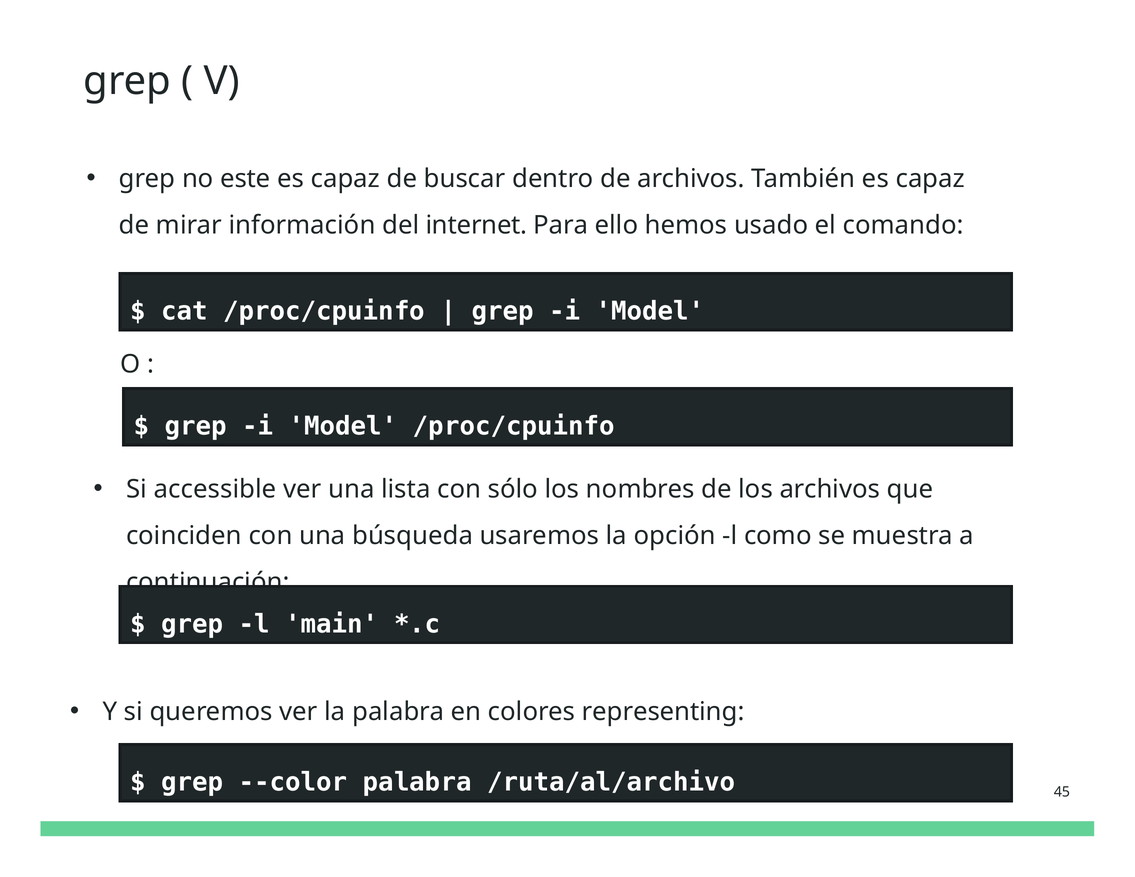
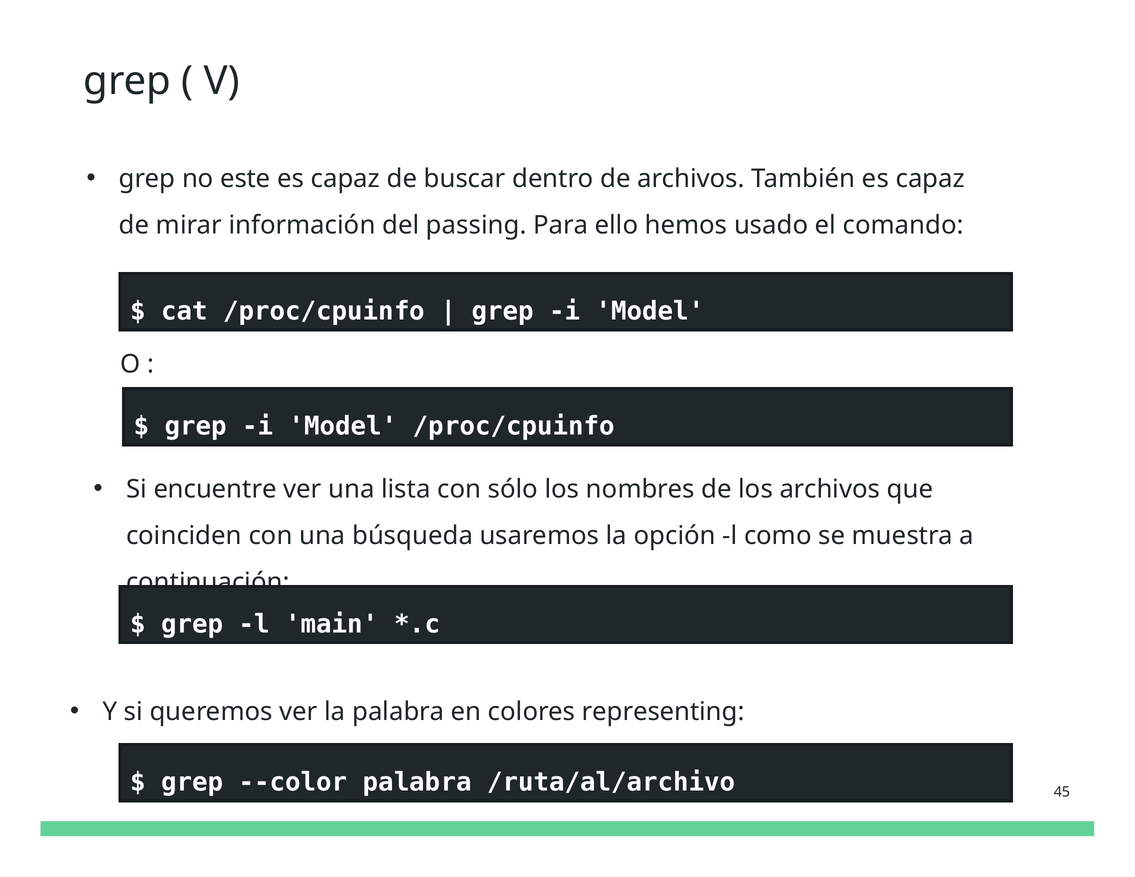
internet: internet -> passing (476, 225)
accessible: accessible -> encuentre (215, 489)
